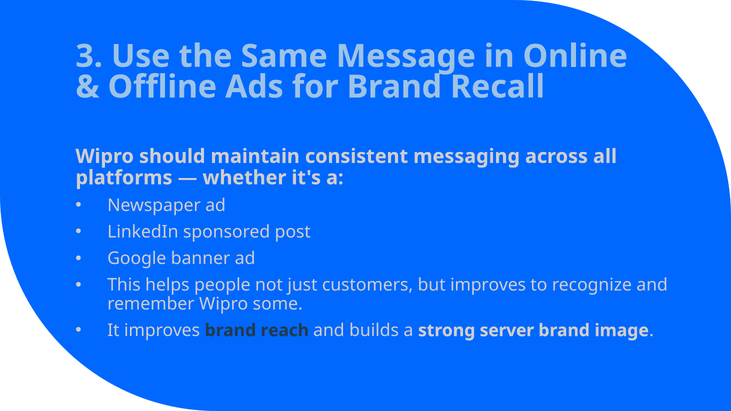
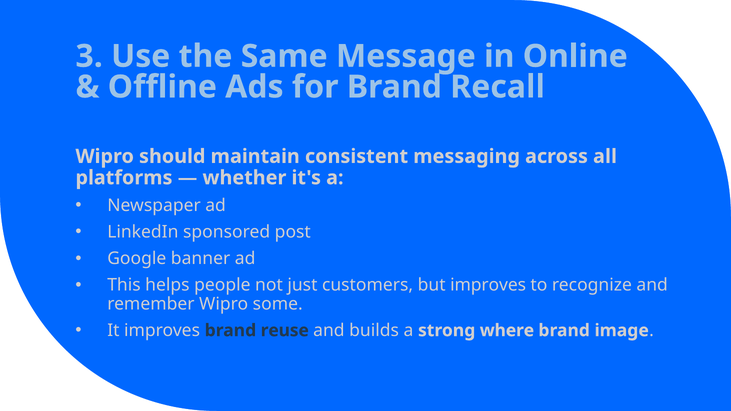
reach: reach -> reuse (285, 331)
server: server -> where (507, 331)
